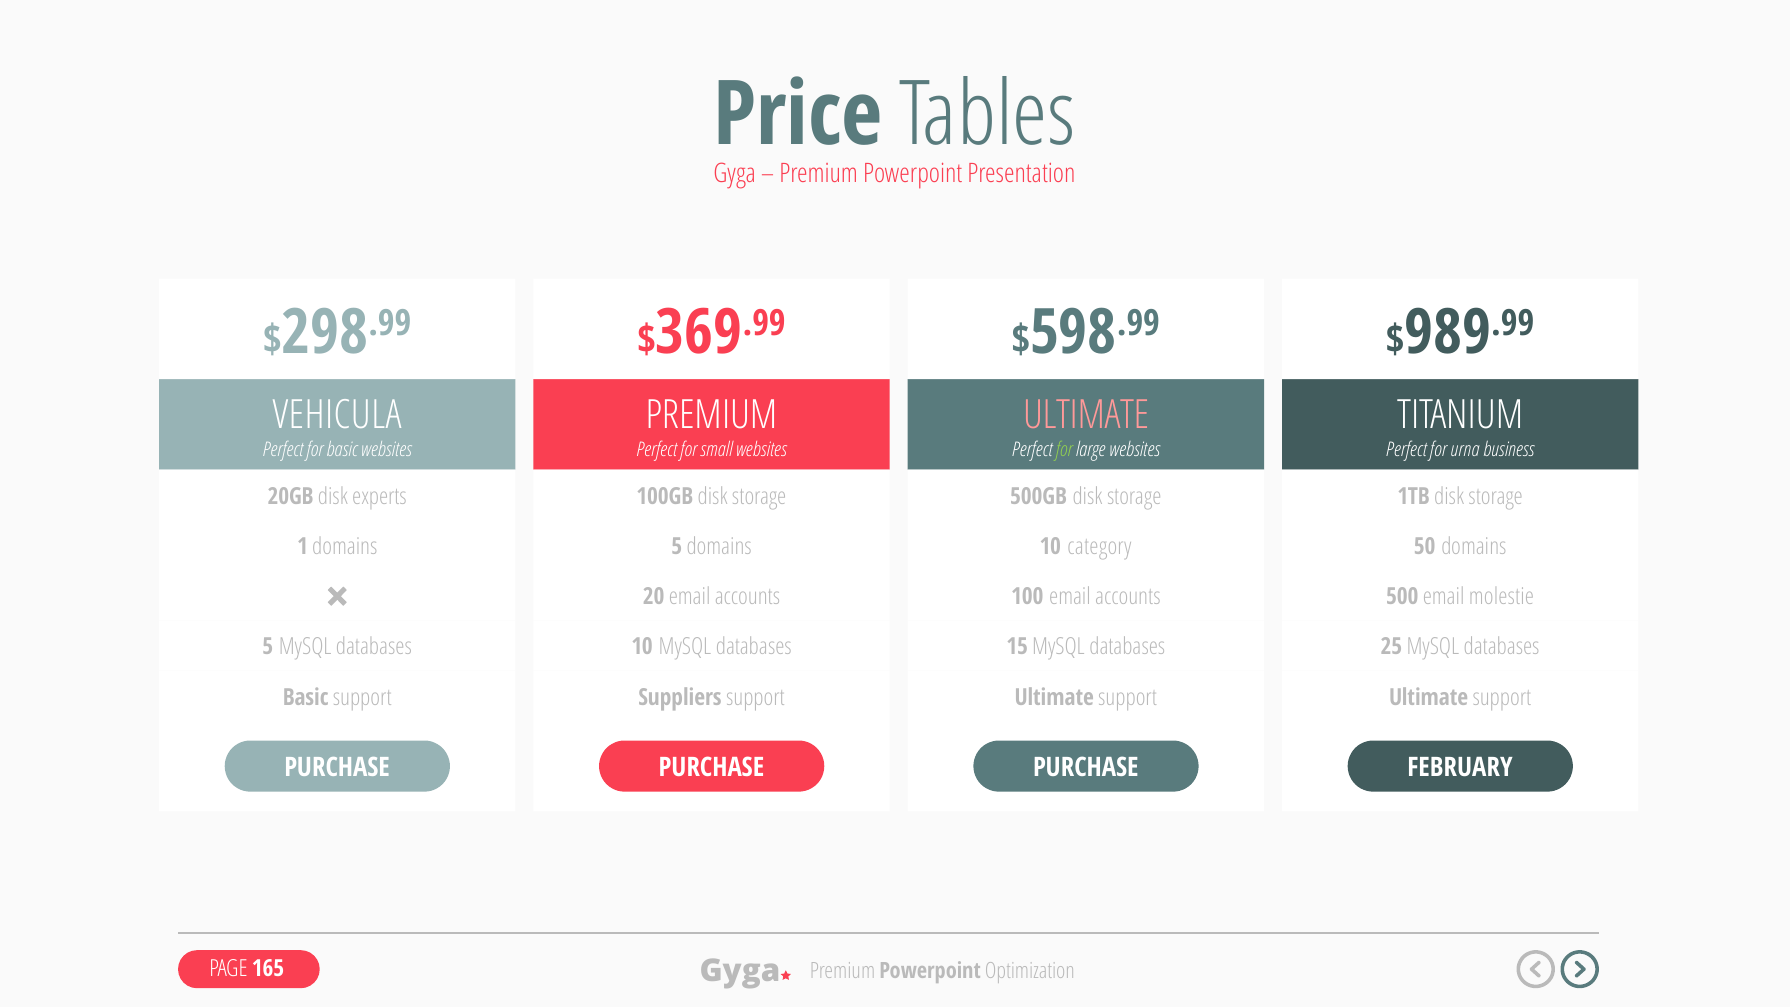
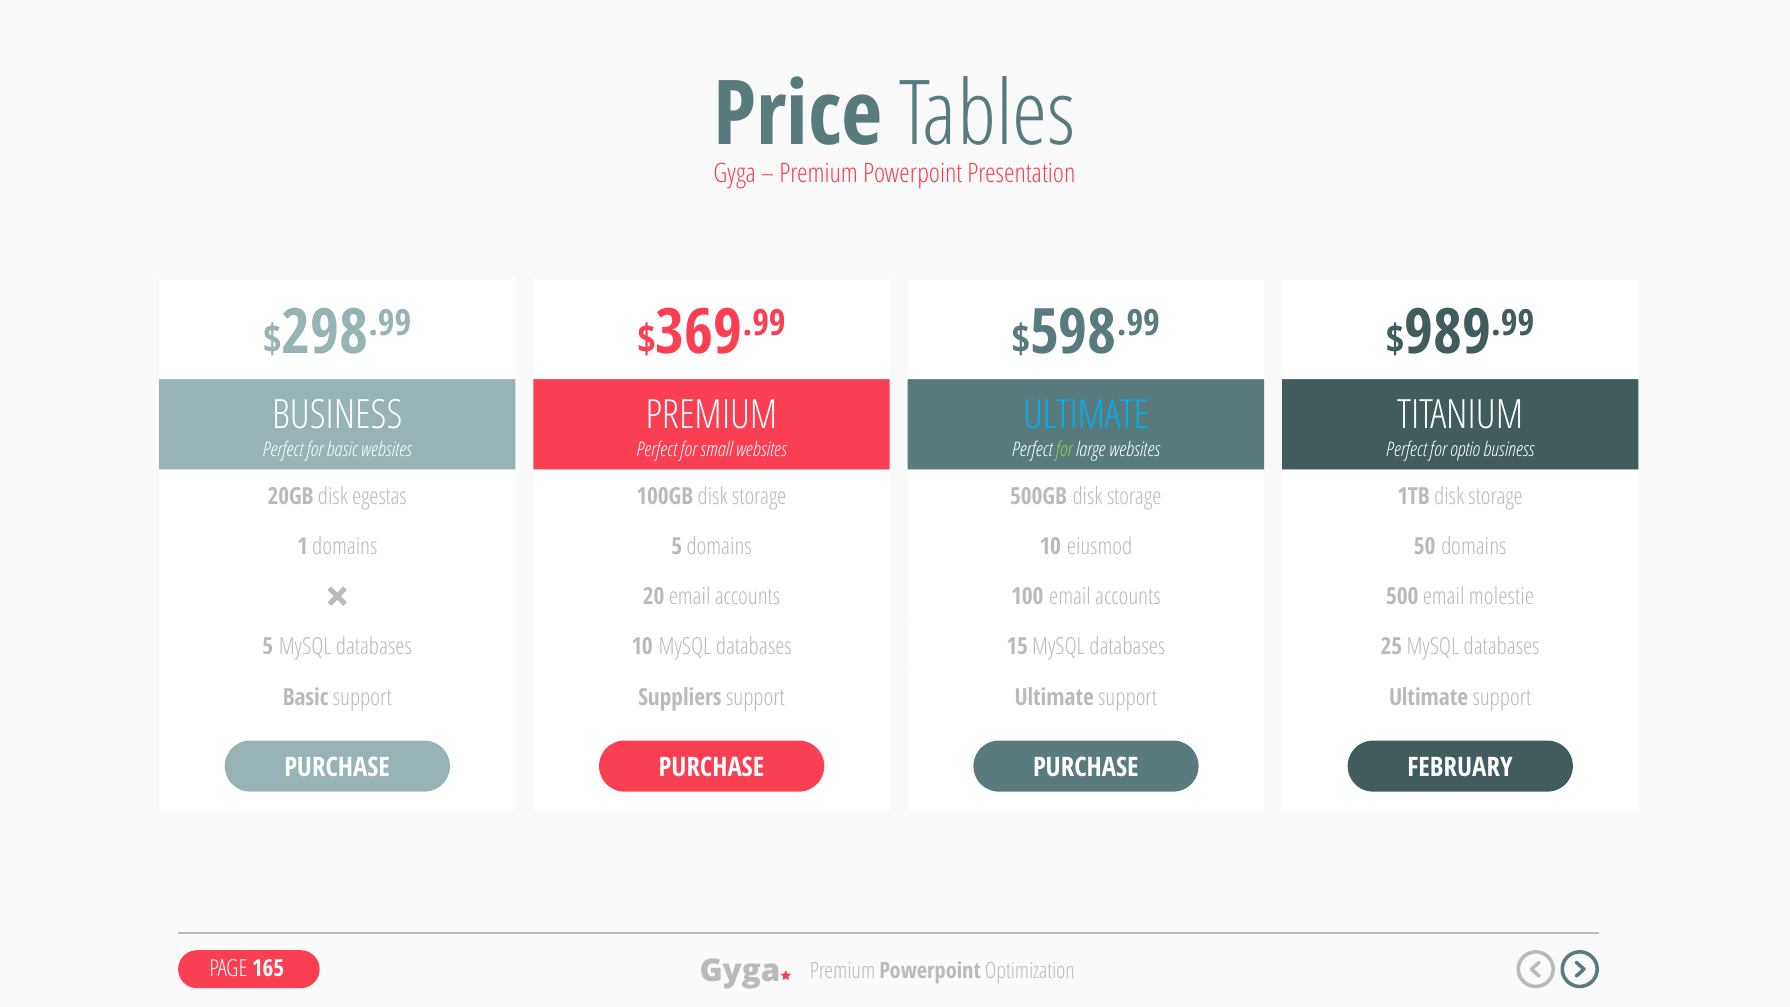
VEHICULA: VEHICULA -> BUSINESS (337, 415)
ULTIMATE colour: pink -> light blue (1086, 415)
urna: urna -> optio (1465, 450)
experts: experts -> egestas (379, 496)
category: category -> eiusmod (1100, 546)
